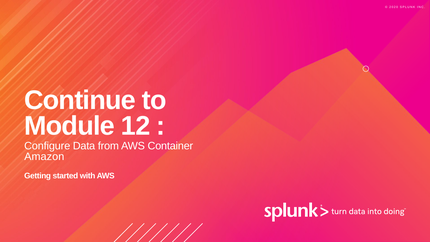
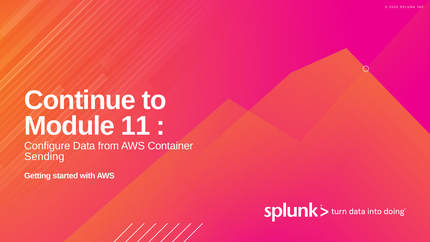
12: 12 -> 11 (136, 126)
Amazon: Amazon -> Sending (44, 157)
